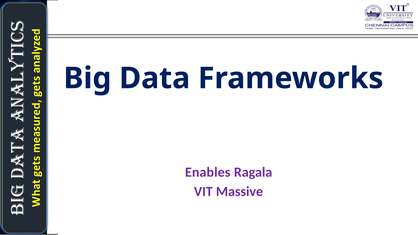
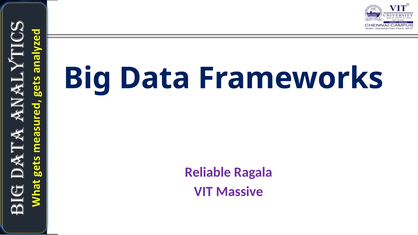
Enables: Enables -> Reliable (208, 172)
